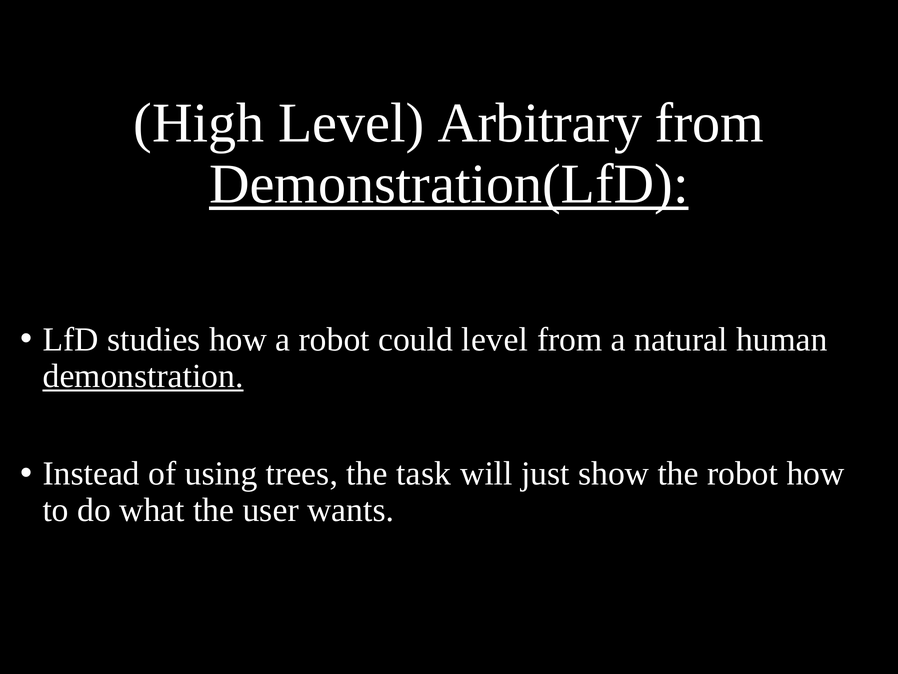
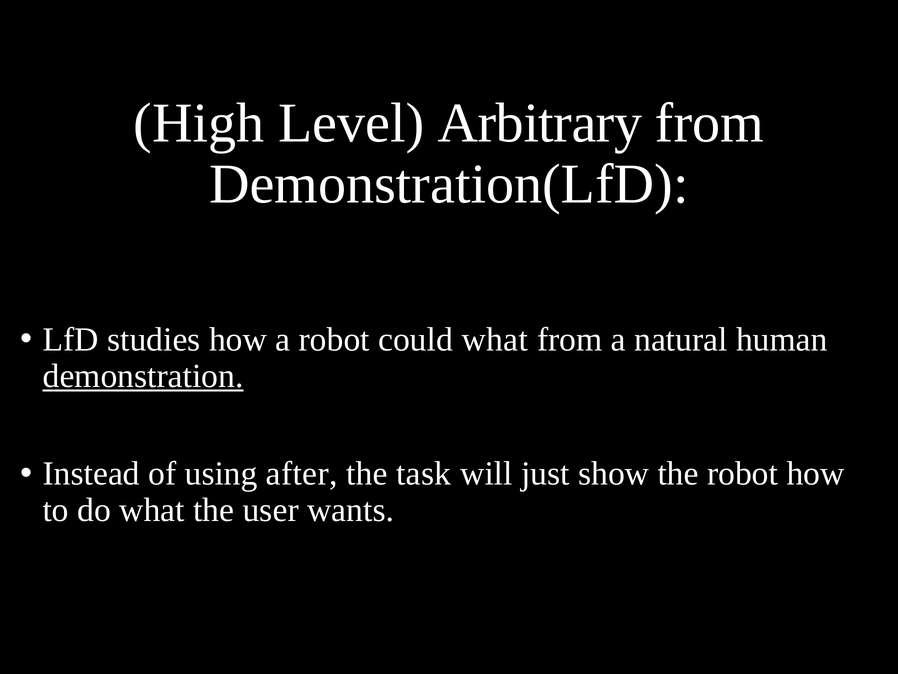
Demonstration(LfD underline: present -> none (449, 184)
could level: level -> what (495, 339)
trees: trees -> after (302, 473)
